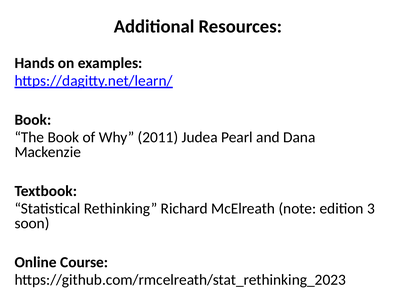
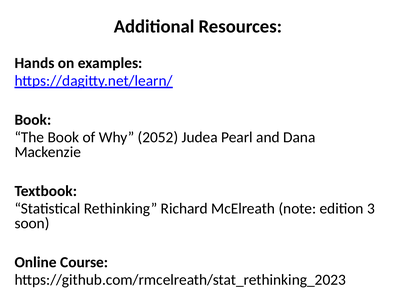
2011: 2011 -> 2052 (158, 137)
